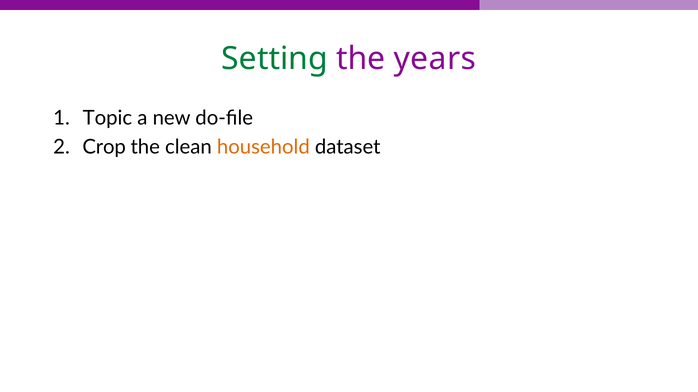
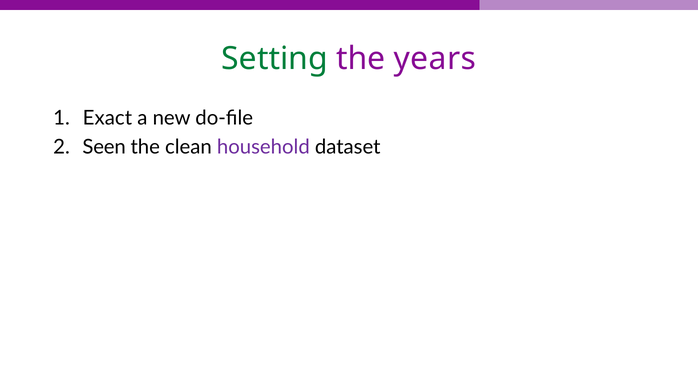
Topic: Topic -> Exact (107, 118)
Crop: Crop -> Seen (104, 147)
household colour: orange -> purple (263, 147)
